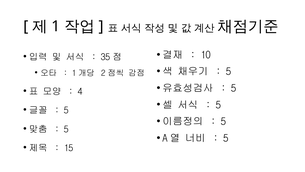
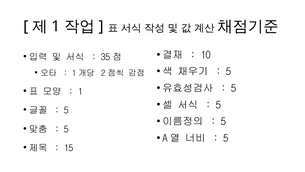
4: 4 -> 1 (80, 91)
